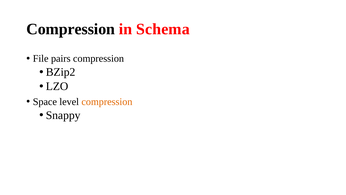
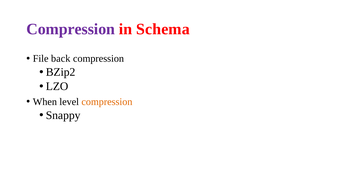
Compression colour: black -> purple (71, 29)
pairs: pairs -> back (61, 58)
Space: Space -> When (45, 102)
